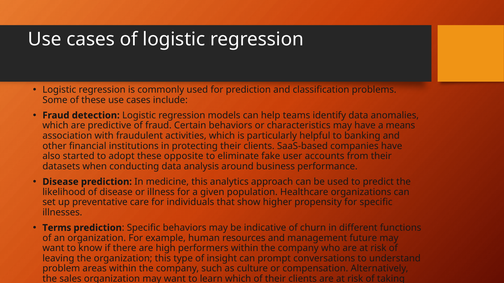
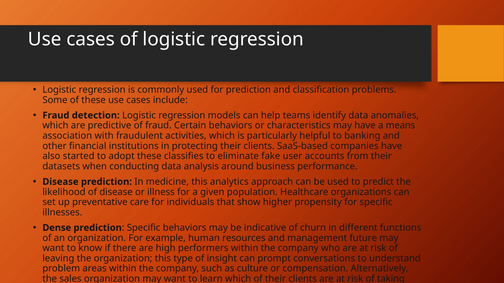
opposite: opposite -> classifies (184, 156)
Terms: Terms -> Dense (57, 228)
